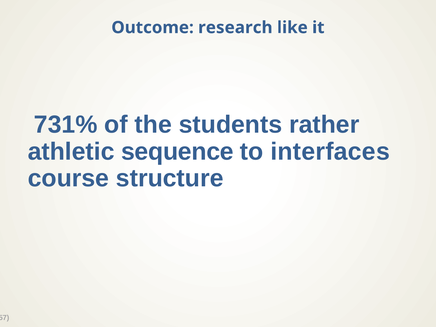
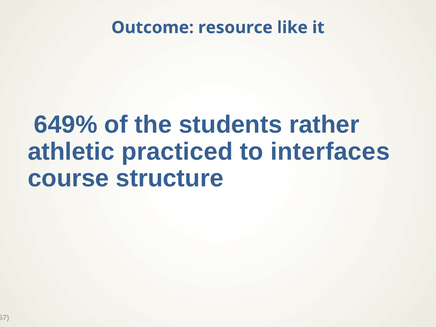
research: research -> resource (235, 28)
731%: 731% -> 649% (66, 125)
sequence: sequence -> practiced (177, 152)
